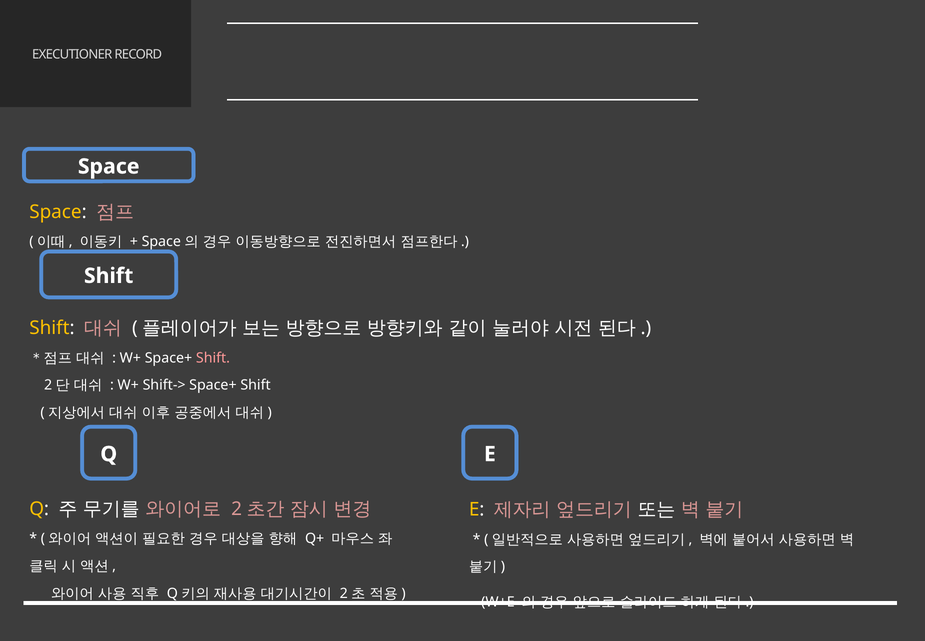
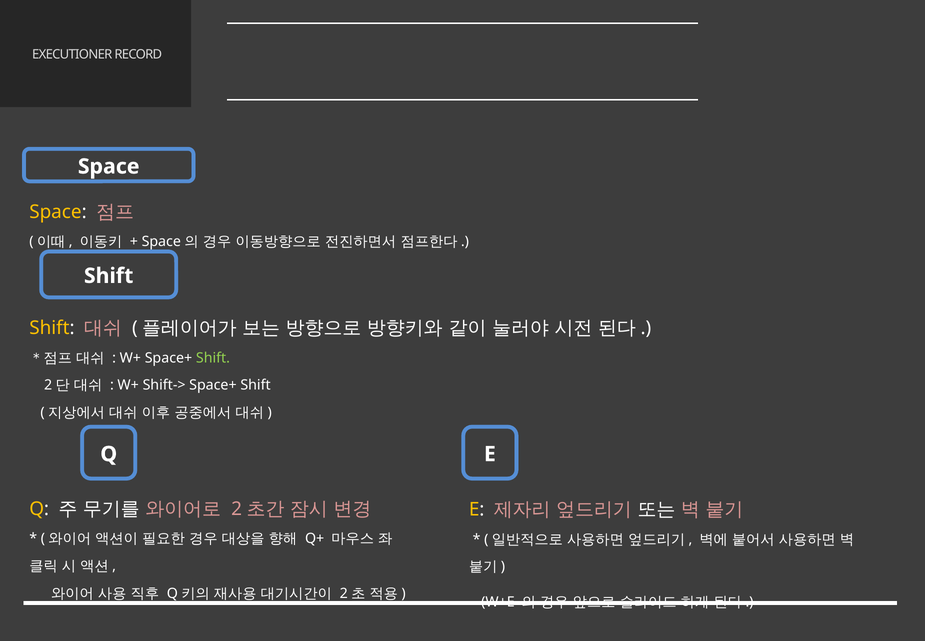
Shift colour: pink -> light green (213, 358)
